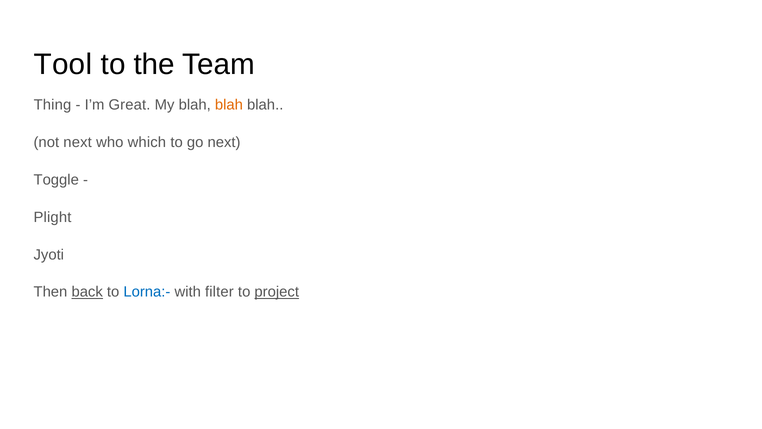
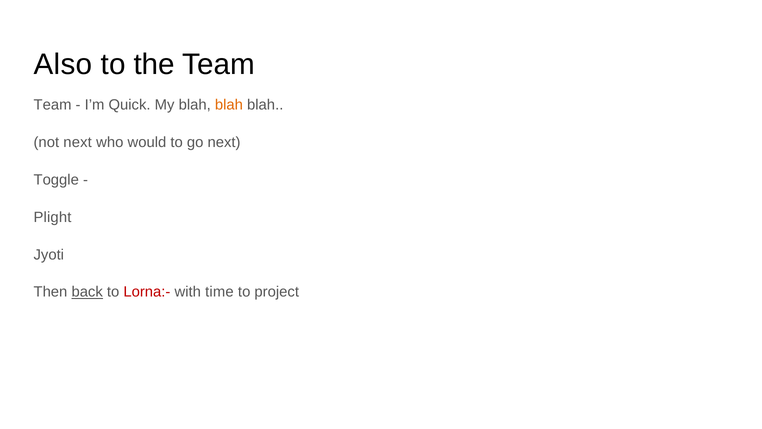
Tool: Tool -> Also (63, 65)
Thing: Thing -> Team (53, 105)
Great: Great -> Quick (130, 105)
which: which -> would (147, 142)
Lorna:- colour: blue -> red (147, 292)
filter: filter -> time (219, 292)
project underline: present -> none (277, 292)
